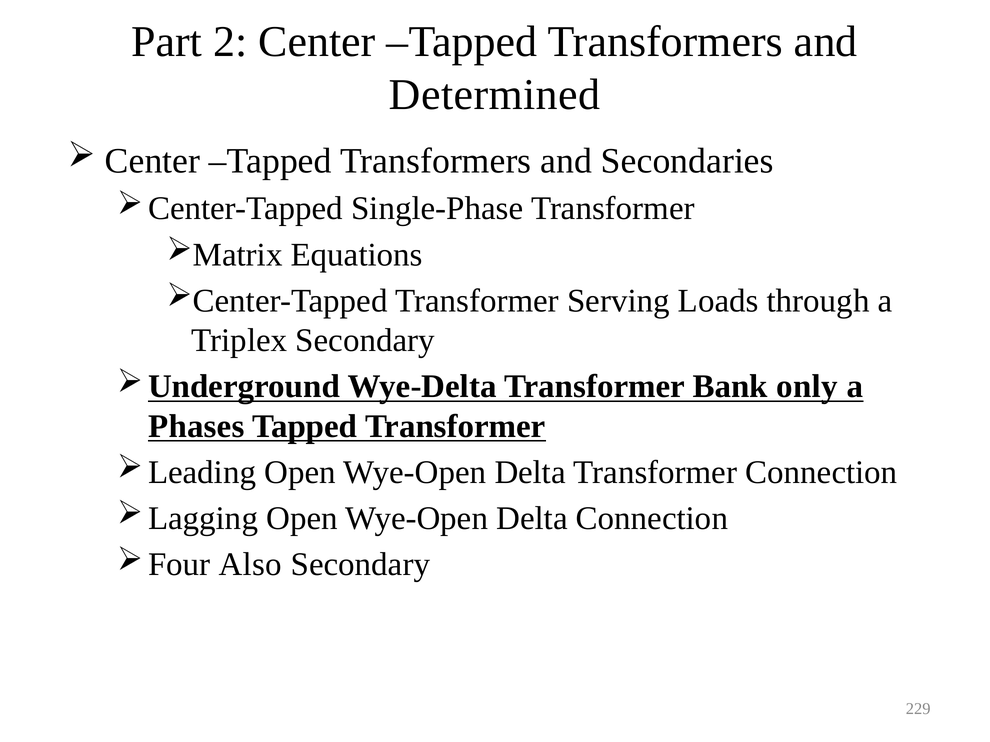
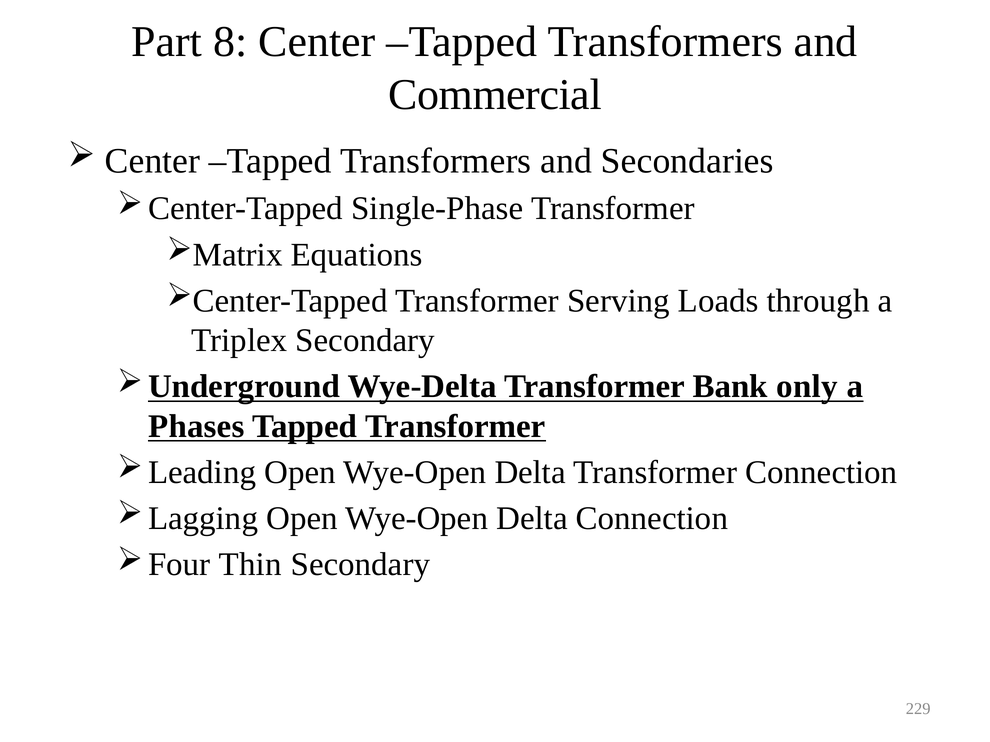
2: 2 -> 8 (230, 42)
Determined: Determined -> Commercial (495, 95)
Also: Also -> Thin (250, 565)
